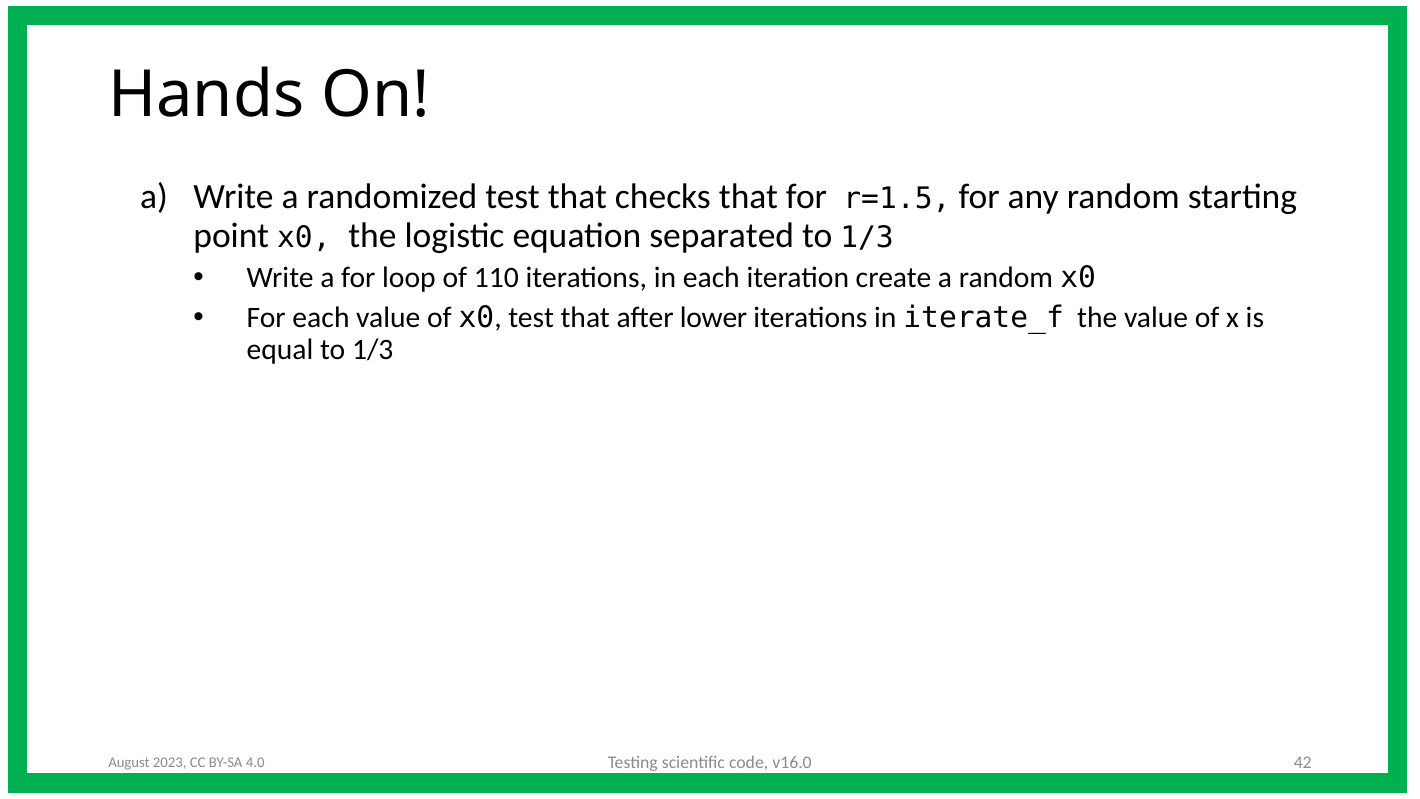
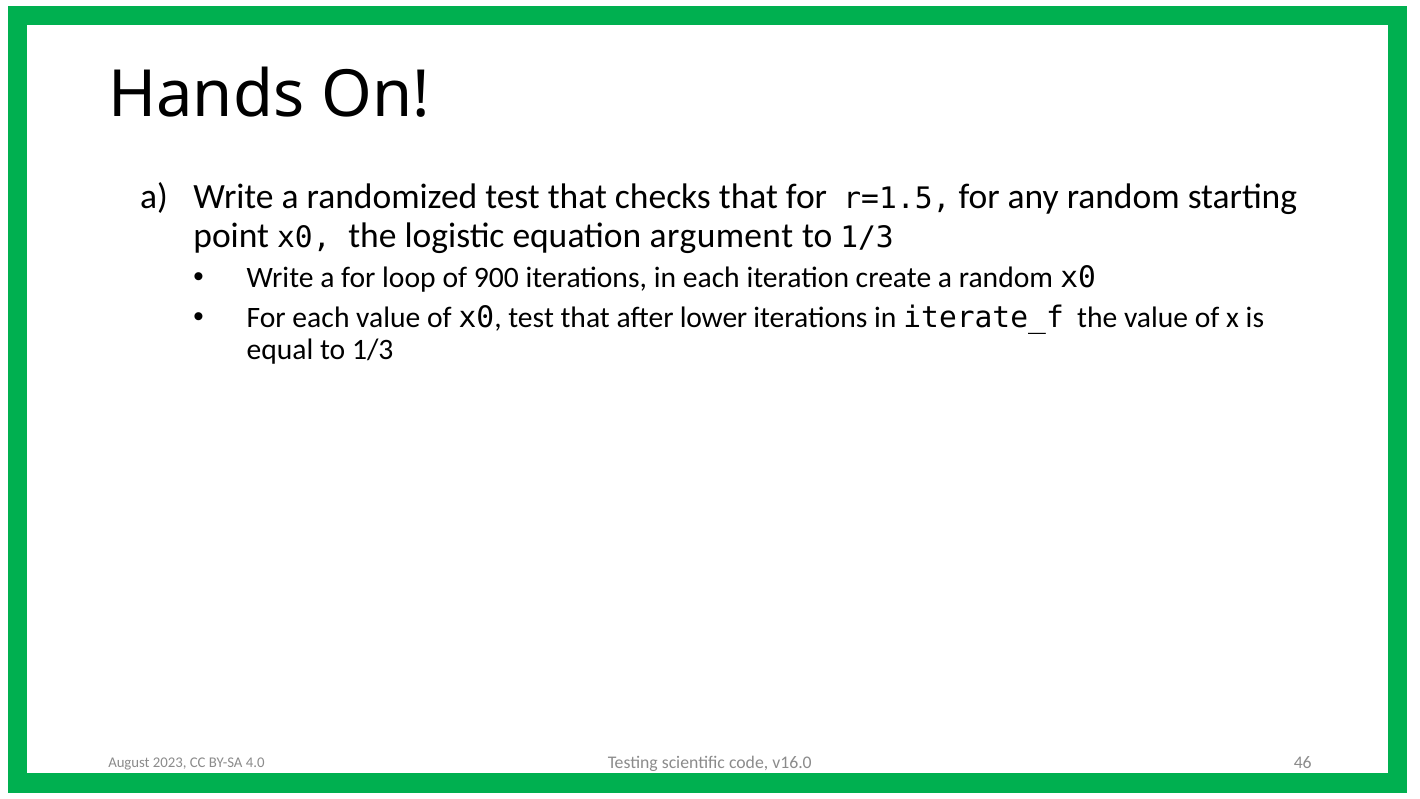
separated: separated -> argument (722, 236)
110: 110 -> 900 (496, 278)
42: 42 -> 46 (1303, 763)
